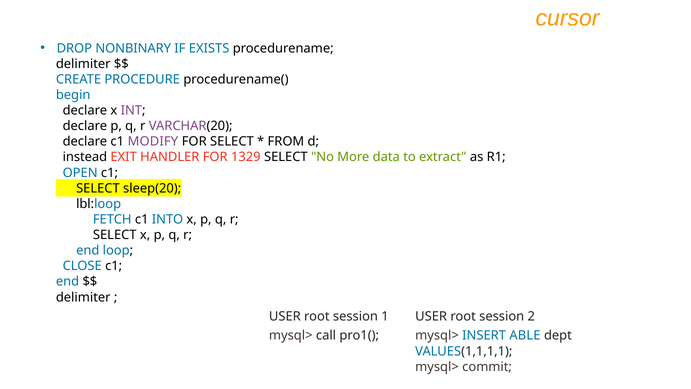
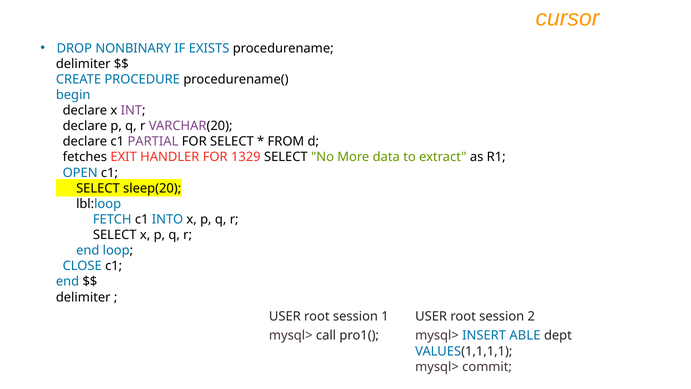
MODIFY: MODIFY -> PARTIAL (153, 142)
instead: instead -> fetches (85, 157)
